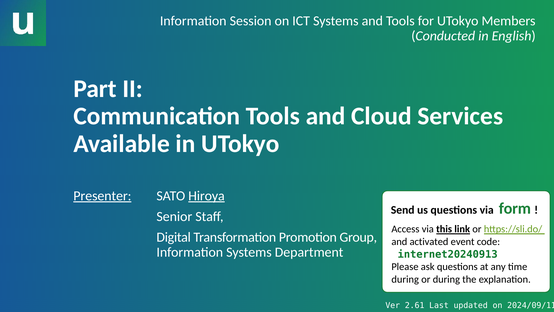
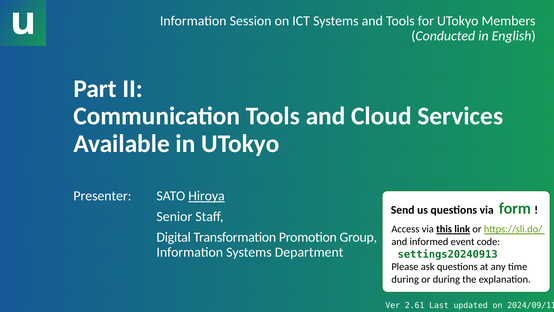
Presenter underline: present -> none (102, 196)
activated: activated -> informed (429, 242)
internet20240913: internet20240913 -> settings20240913 (448, 254)
